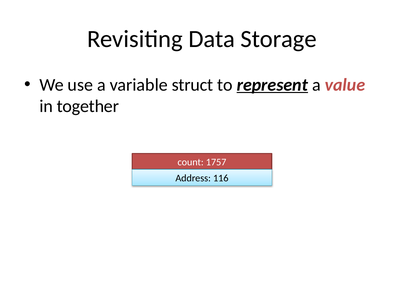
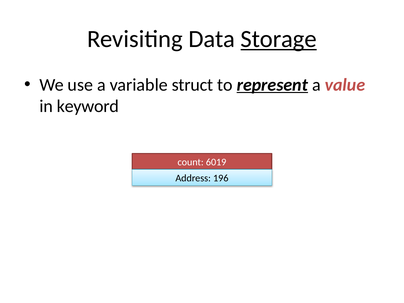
Storage underline: none -> present (279, 39)
together: together -> keyword (88, 106)
1757: 1757 -> 6019 (216, 162)
116: 116 -> 196 (221, 178)
